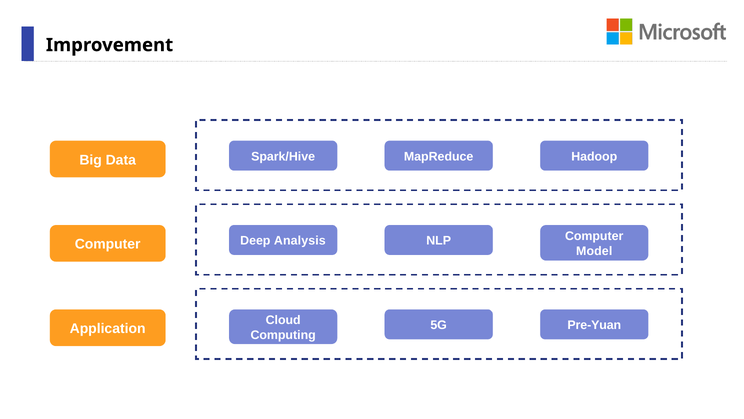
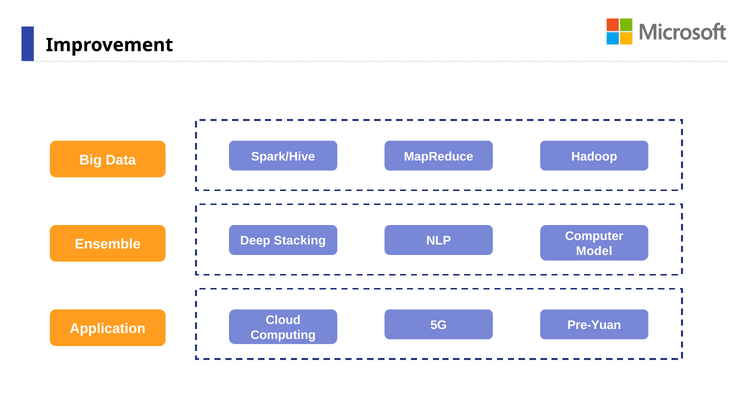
Computer: Computer -> Ensemble (108, 244)
Analysis: Analysis -> Stacking (300, 241)
